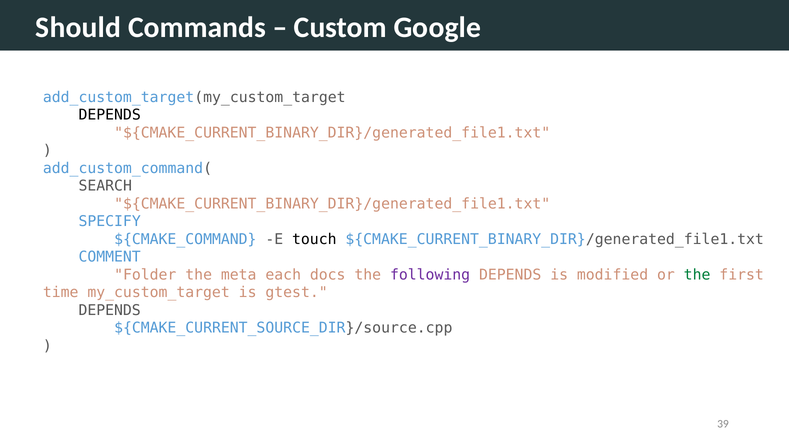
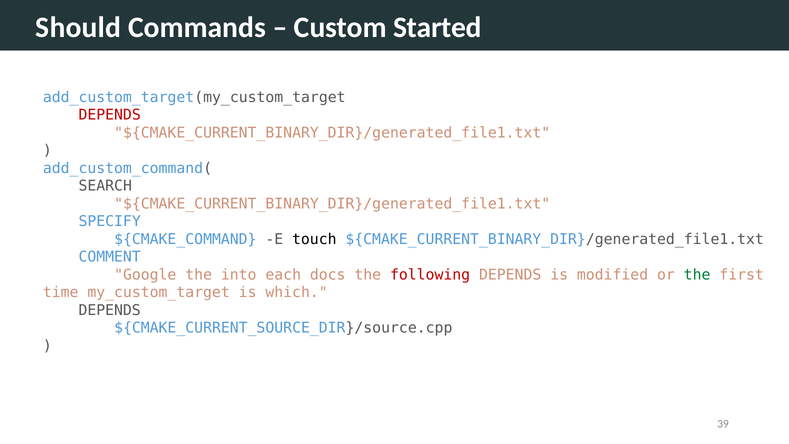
Google: Google -> Started (437, 27)
DEPENDS colour: black -> red (110, 115)
Folder: Folder -> Google (145, 275)
meta: meta -> into (239, 275)
following colour: purple -> red (430, 275)
gtest: gtest -> which (297, 292)
